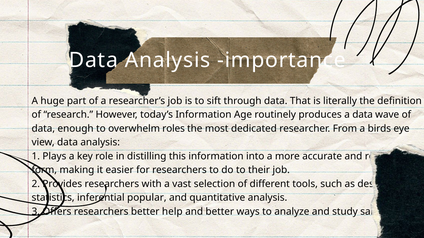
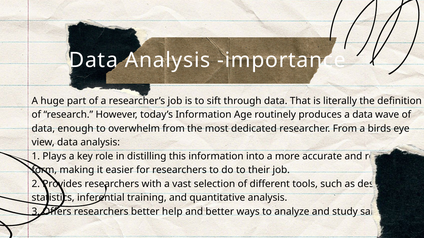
overwhelm roles: roles -> from (174, 129)
popular: popular -> training (147, 198)
